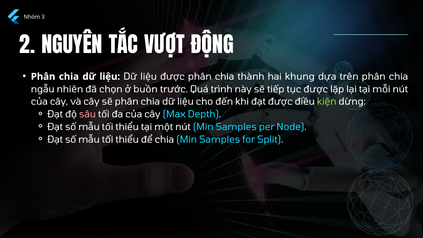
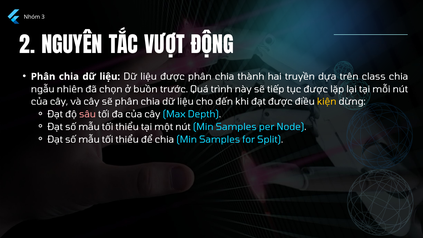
khung: khung -> truyền (300, 77)
trên phân: phân -> class (374, 77)
kiện colour: light green -> yellow (327, 102)
